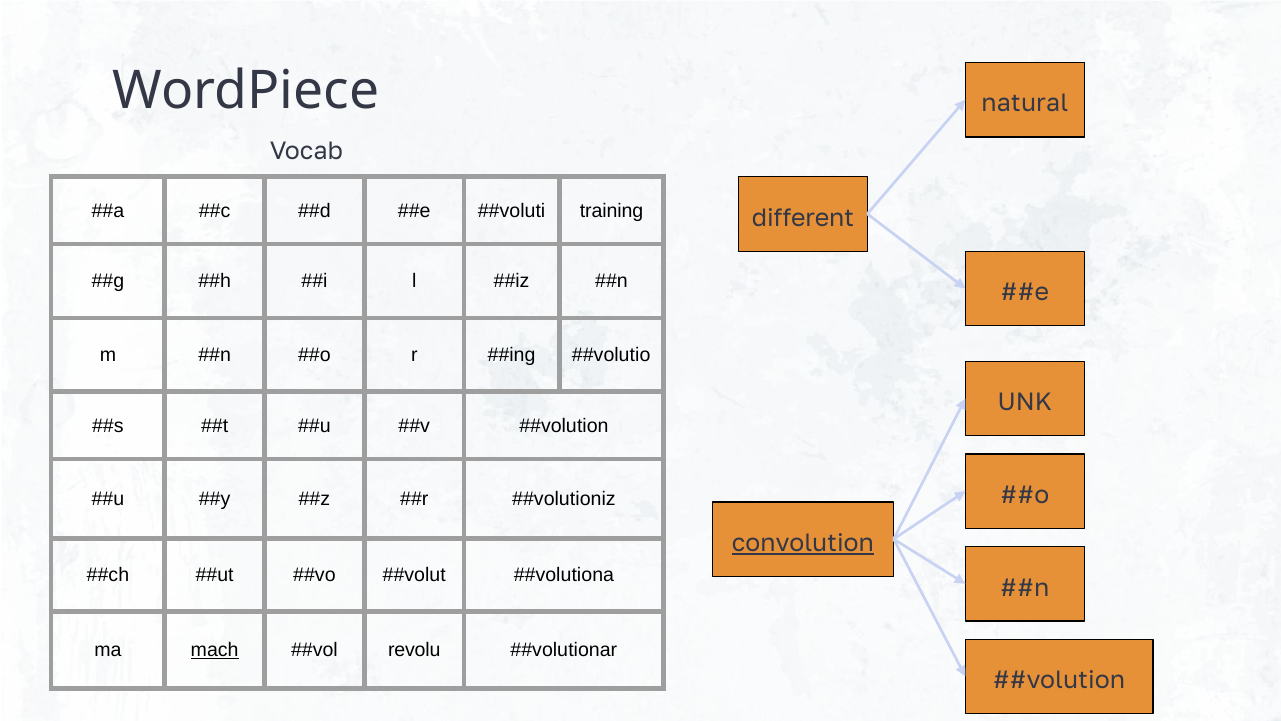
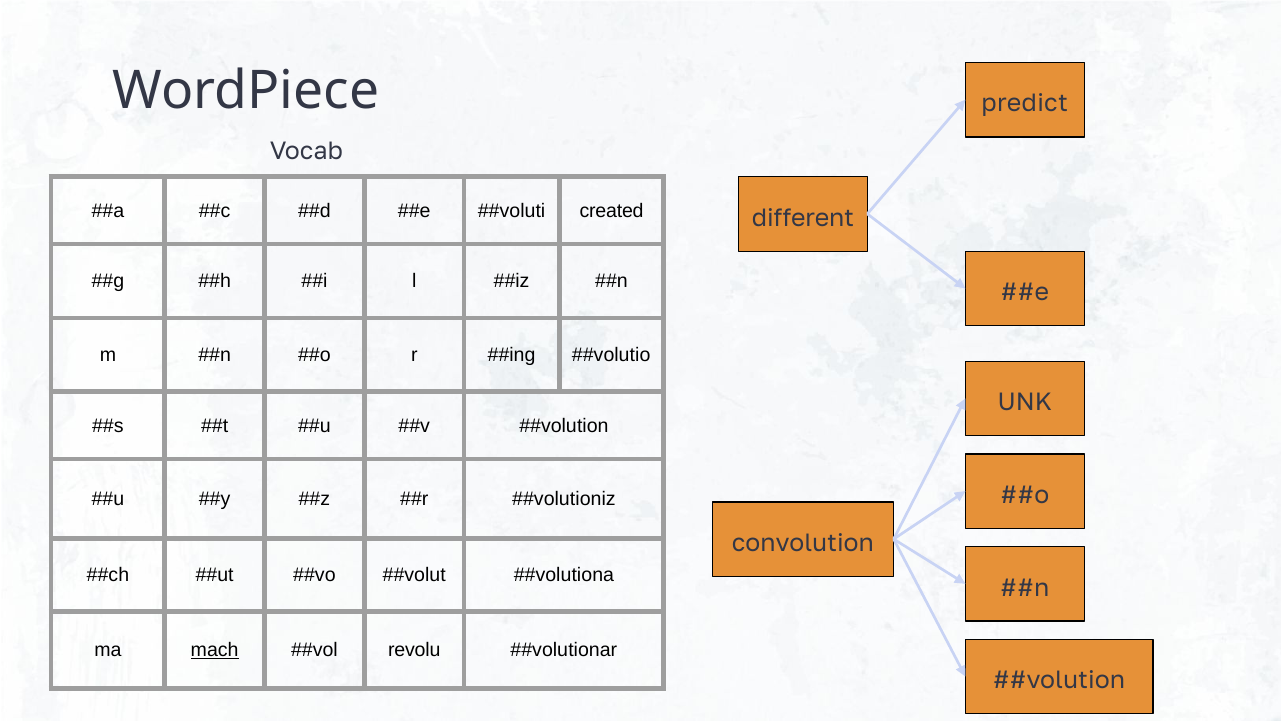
natural: natural -> predict (1025, 104)
training: training -> created (612, 211)
convolution underline: present -> none (803, 543)
